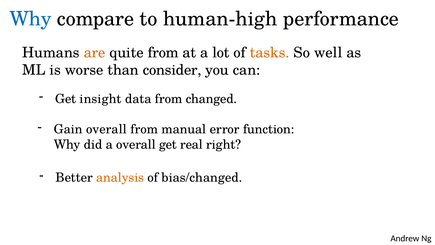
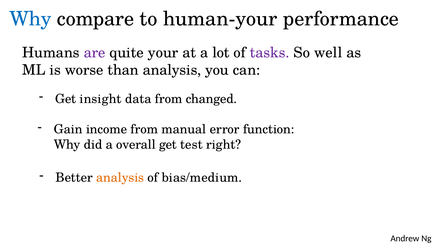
human-high: human-high -> human-your (220, 19)
are colour: orange -> purple (95, 53)
quite from: from -> your (163, 53)
tasks colour: orange -> purple (270, 53)
than consider: consider -> analysis (172, 70)
Gain overall: overall -> income (107, 129)
real: real -> test (191, 145)
bias/changed: bias/changed -> bias/medium (202, 177)
